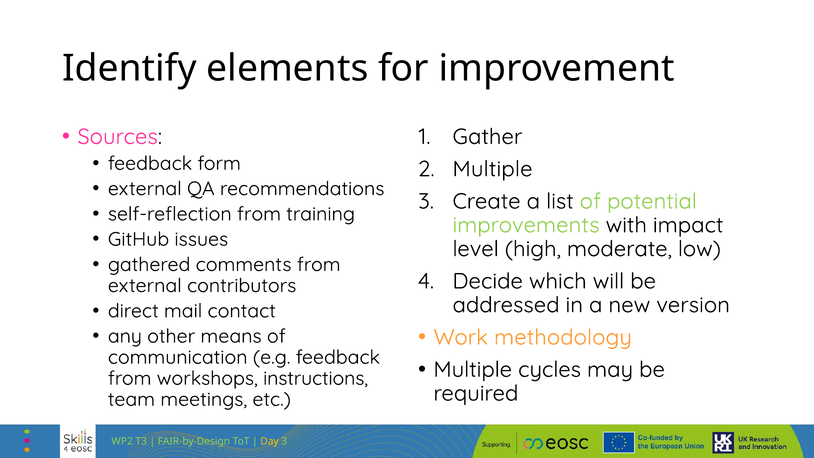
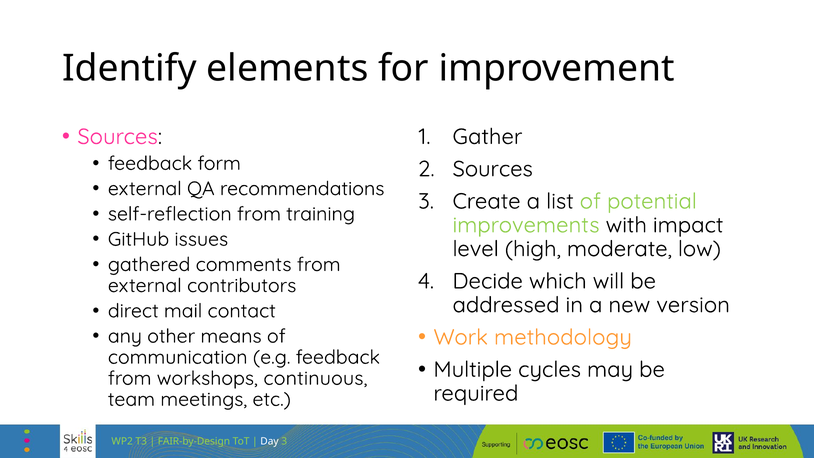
Multiple: Multiple -> Sources (493, 169)
instructions: instructions -> continuous (315, 378)
Day colour: yellow -> white (269, 441)
